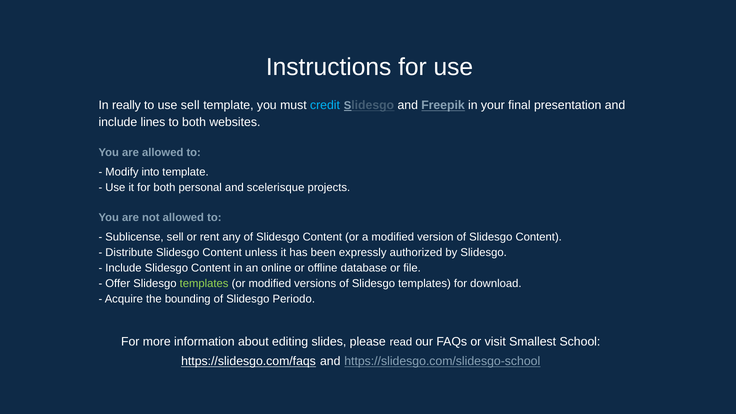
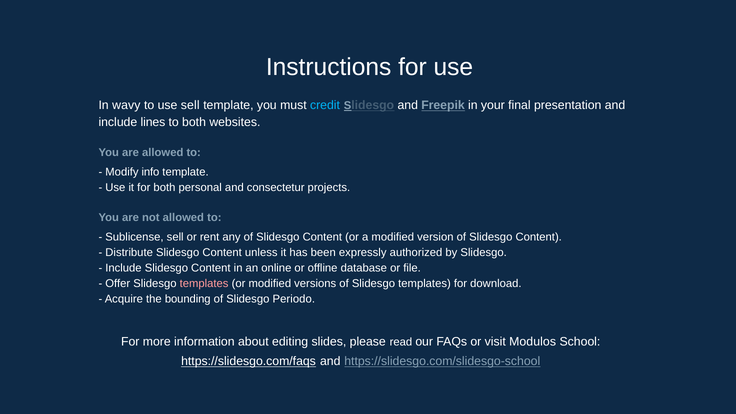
really: really -> wavy (126, 105)
into: into -> info (150, 172)
scelerisque: scelerisque -> consectetur (276, 188)
templates colour: light green -> pink (204, 284)
Smallest: Smallest -> Modulos (533, 342)
